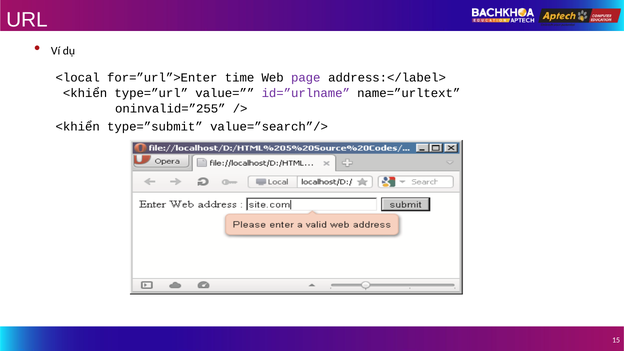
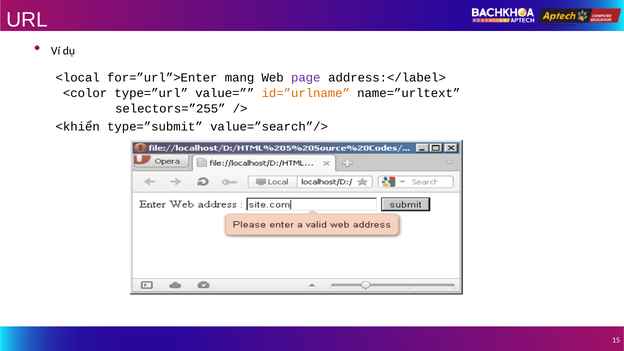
time: time -> mang (240, 78)
<khiển: <khiển -> <color (85, 93)
id=”urlname colour: purple -> orange (306, 93)
oninvalid=”255: oninvalid=”255 -> selectors=”255 (170, 109)
